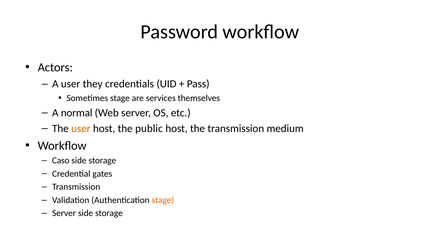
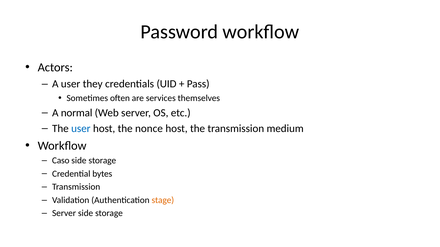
Sometimes stage: stage -> often (120, 98)
user colour: orange -> blue (81, 129)
public: public -> nonce (149, 129)
gates: gates -> bytes (102, 174)
